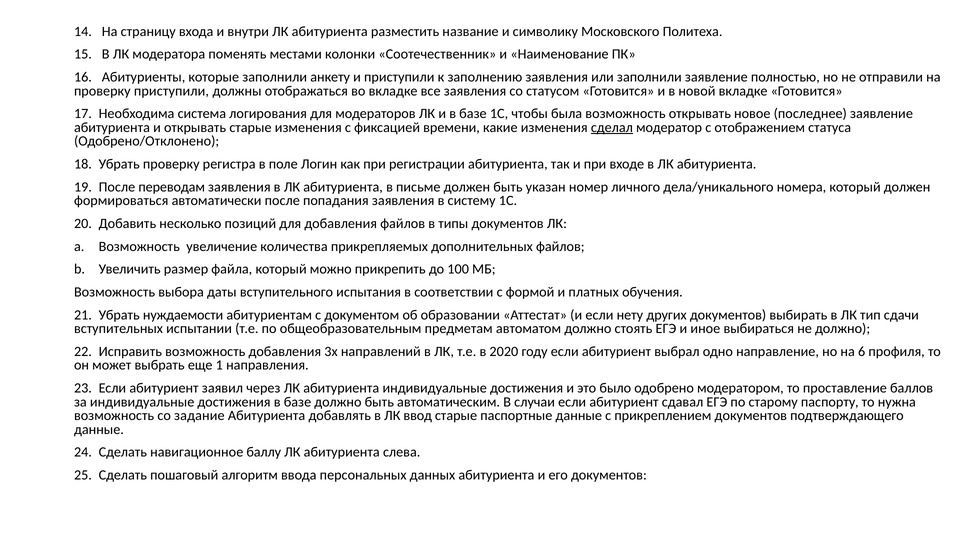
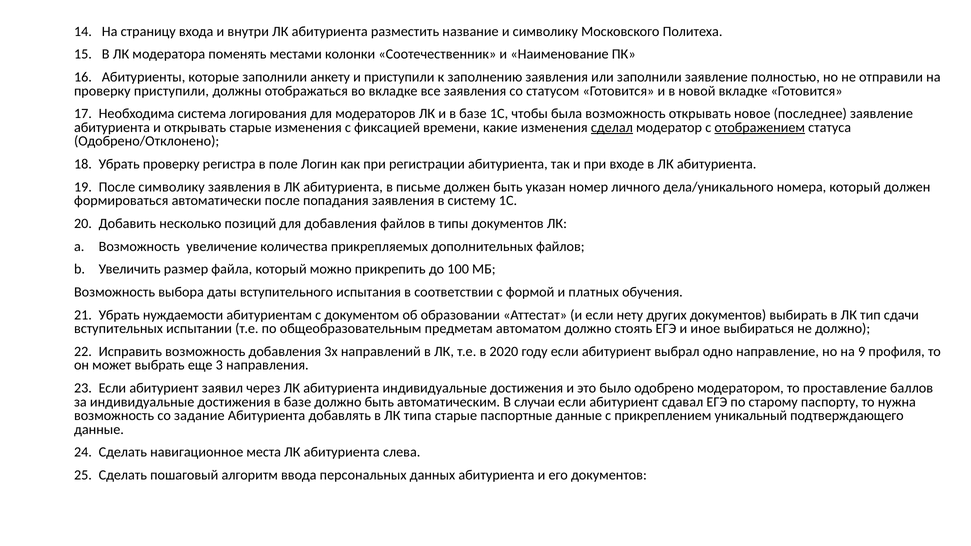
отображением underline: none -> present (760, 128)
После переводам: переводам -> символику (172, 187)
6: 6 -> 9 (862, 352)
1: 1 -> 3 (219, 365)
ввод: ввод -> типа (418, 416)
прикреплением документов: документов -> уникальный (751, 416)
баллу: баллу -> места (264, 452)
